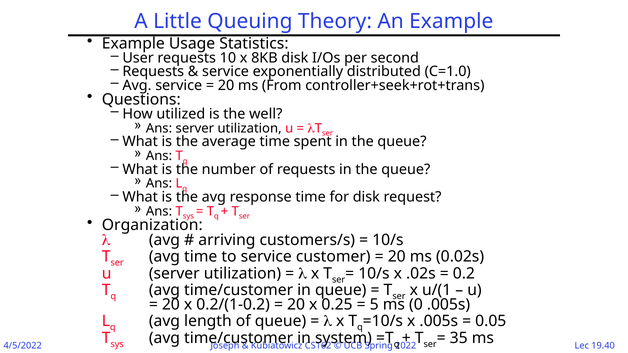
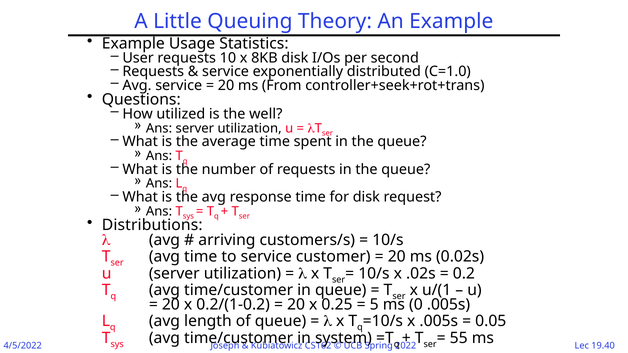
Organization: Organization -> Distributions (152, 225)
35: 35 -> 55 (459, 338)
